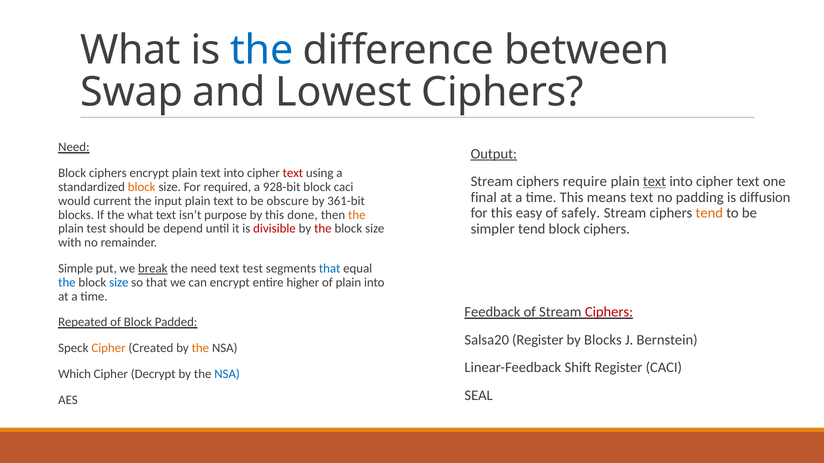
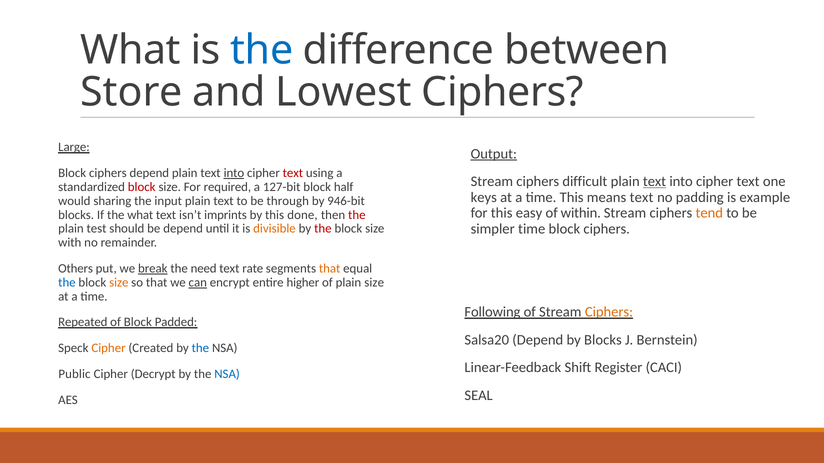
Swap: Swap -> Store (132, 92)
Need: Need -> Large (74, 147)
ciphers encrypt: encrypt -> depend (149, 173)
into underline: none -> present (234, 173)
require: require -> difficult (585, 182)
block colour: orange -> red (142, 187)
928-bit: 928-bit -> 127-bit (282, 187)
block caci: caci -> half (344, 187)
final: final -> keys (484, 197)
diffusion: diffusion -> example (765, 197)
current: current -> sharing (112, 201)
obscure: obscure -> through (288, 201)
361-bit: 361-bit -> 946-bit (346, 201)
safely: safely -> within (581, 213)
purpose: purpose -> imprints (226, 215)
the colour: orange -> red (357, 215)
simpler tend: tend -> time (532, 229)
divisible colour: red -> orange (274, 229)
Simple: Simple -> Others (76, 269)
text test: test -> rate (253, 269)
that colour: blue -> orange (330, 269)
size colour: blue -> orange (119, 283)
can underline: none -> present (198, 283)
plain into: into -> size (374, 283)
Feedback: Feedback -> Following (492, 312)
Ciphers colour: red -> orange (609, 312)
Salsa20 Register: Register -> Depend (538, 340)
the colour: orange -> blue (200, 348)
Which: Which -> Public (74, 374)
